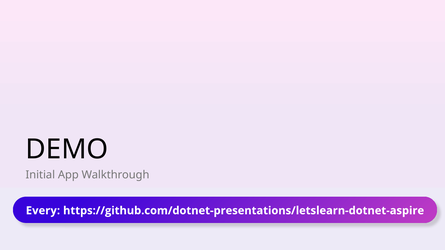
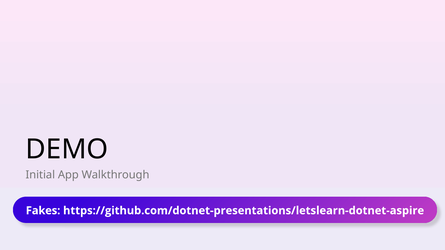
Every: Every -> Fakes (43, 211)
